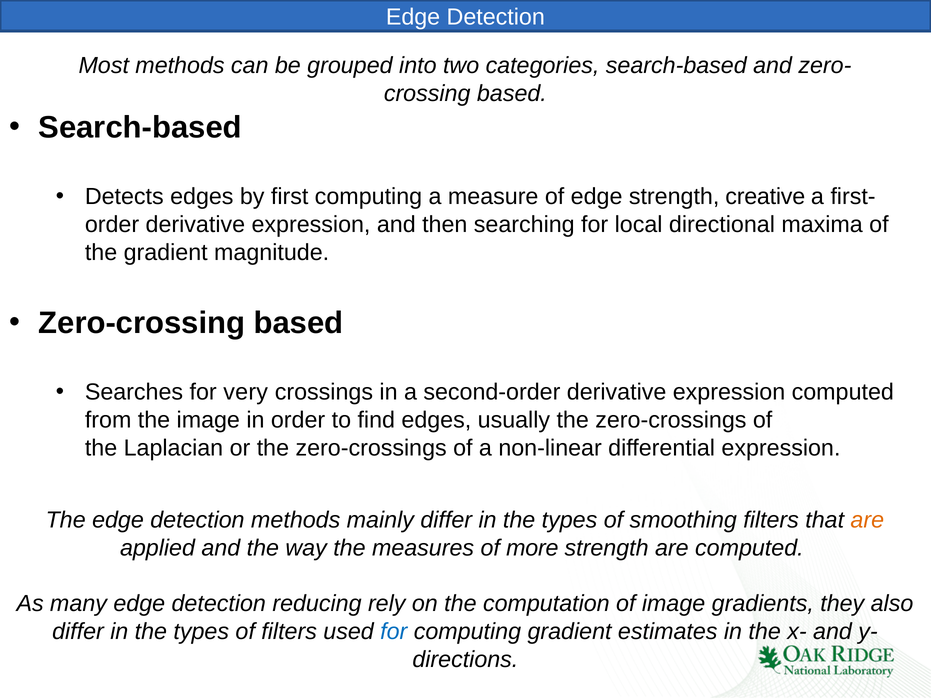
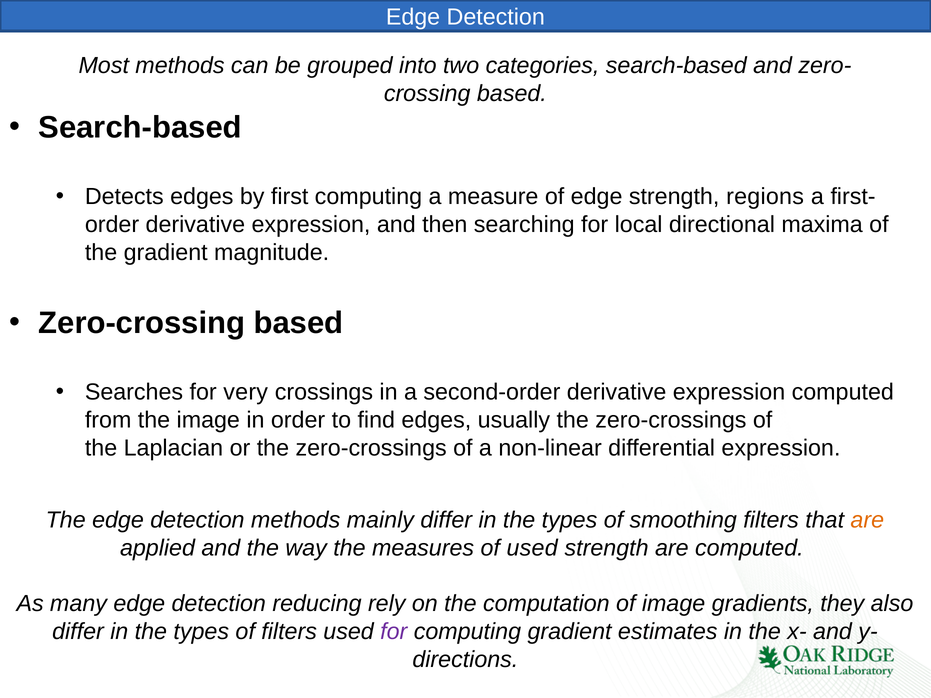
creative: creative -> regions (765, 197)
of more: more -> used (532, 548)
for colour: blue -> purple (394, 632)
